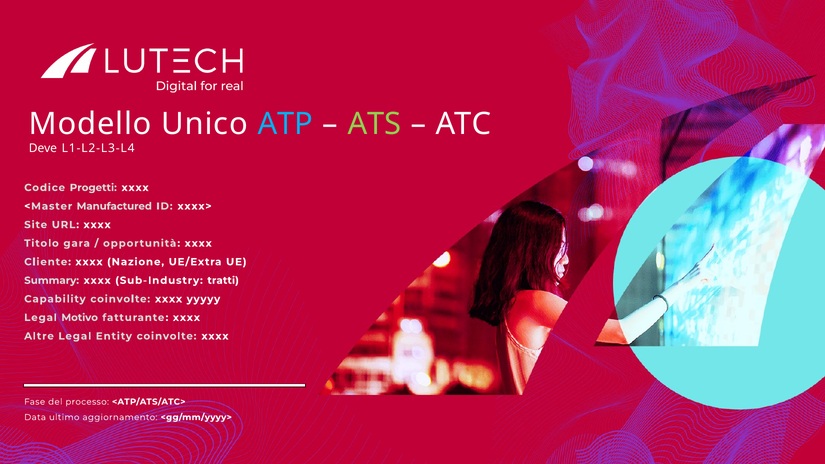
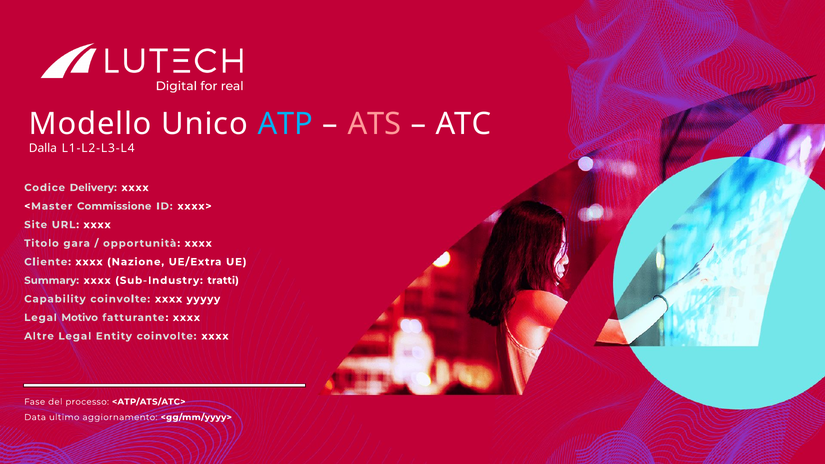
ATS colour: light green -> pink (374, 124)
Deve: Deve -> Dalla (43, 148)
Progetti: Progetti -> Delivery (93, 188)
Manufactured: Manufactured -> Commissione (114, 206)
